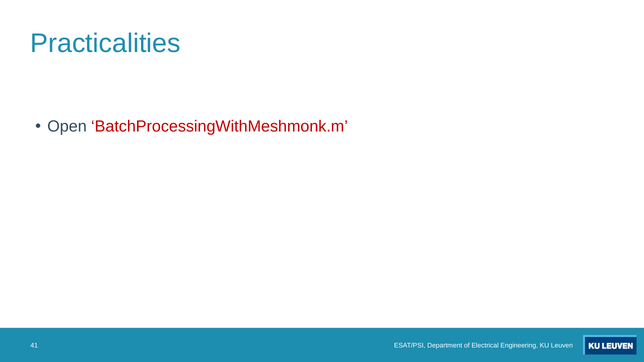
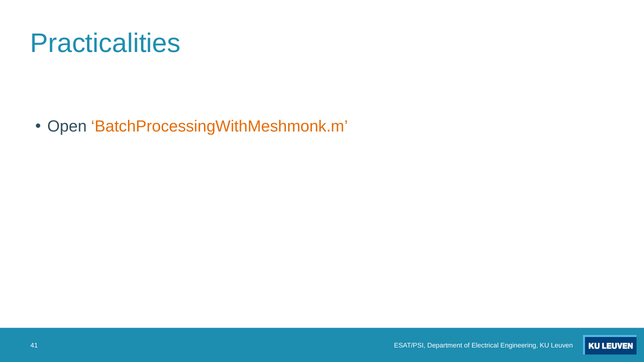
BatchProcessingWithMeshmonk.m colour: red -> orange (219, 127)
